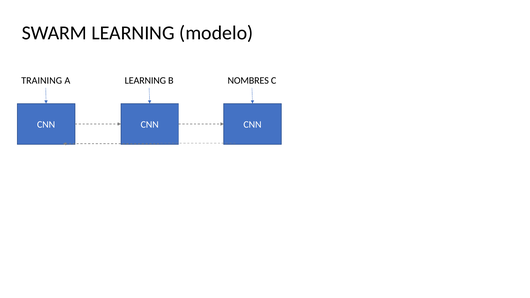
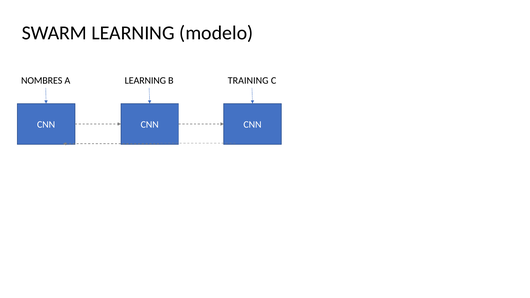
TRAINING: TRAINING -> NOMBRES (42, 81)
NOMBRES: NOMBRES -> TRAINING (248, 81)
